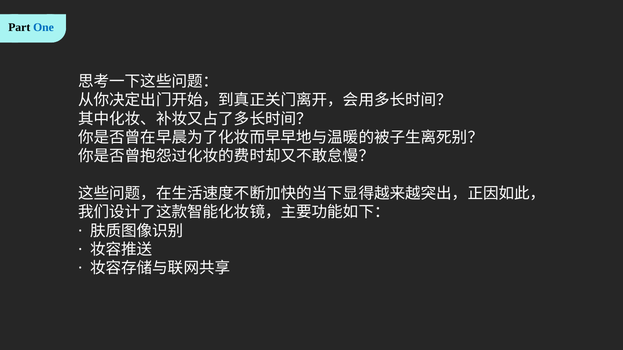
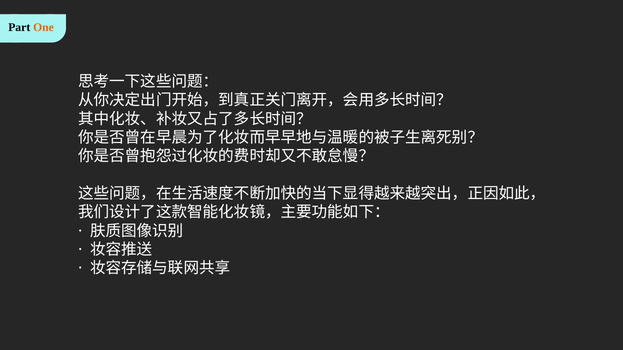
One colour: blue -> orange (44, 28)
